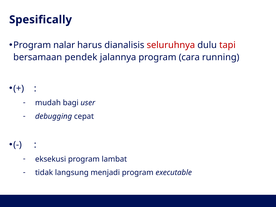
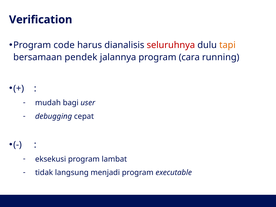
Spesifically: Spesifically -> Verification (41, 20)
nalar: nalar -> code (64, 45)
tapi colour: red -> orange (227, 45)
